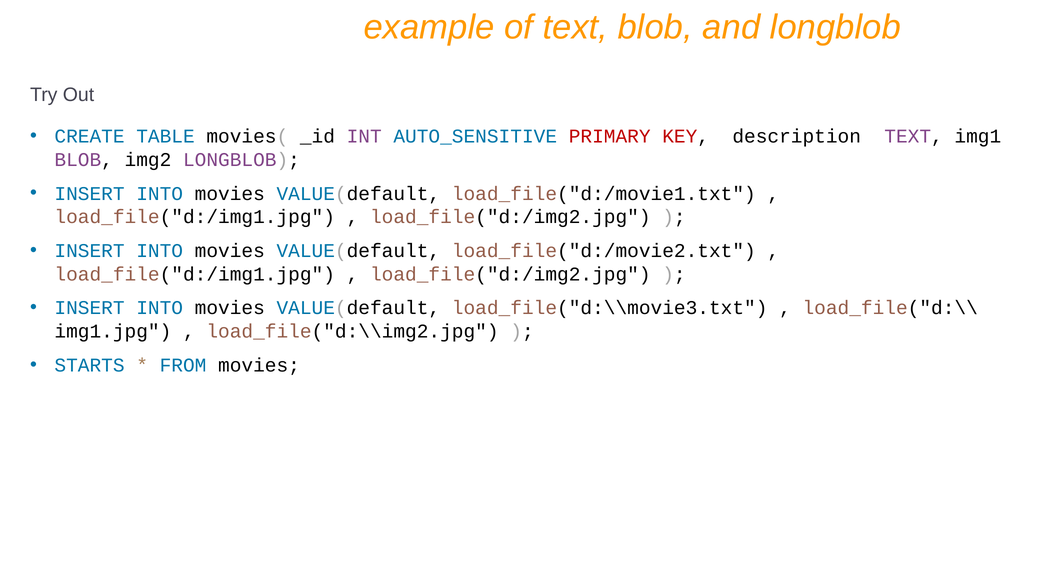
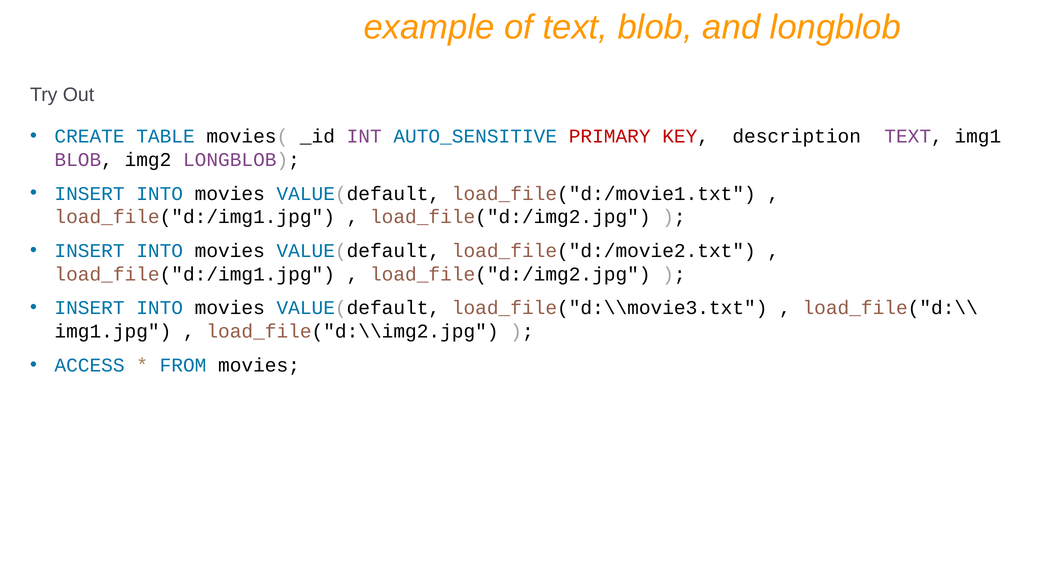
STARTS: STARTS -> ACCESS (90, 365)
